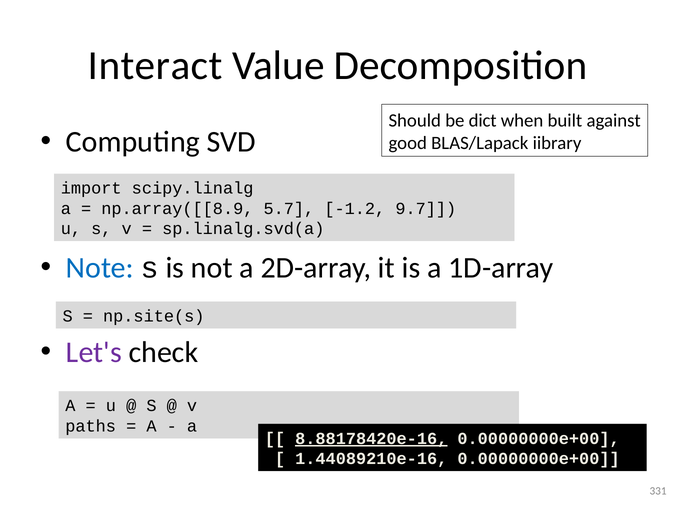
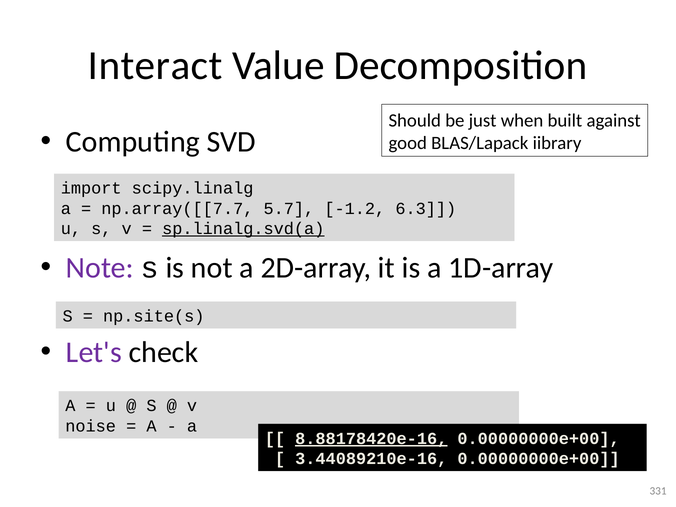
dict: dict -> just (483, 120)
np.array([[8.9: np.array([[8.9 -> np.array([[7.7 (177, 209)
9.7: 9.7 -> 6.3 (426, 209)
sp.linalg.svd(a underline: none -> present (243, 229)
Note colour: blue -> purple (100, 268)
paths: paths -> noise (91, 426)
1.44089210e-16: 1.44089210e-16 -> 3.44089210e-16 (371, 459)
